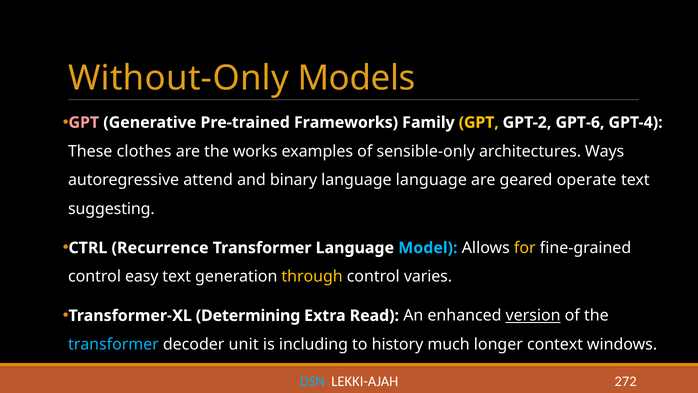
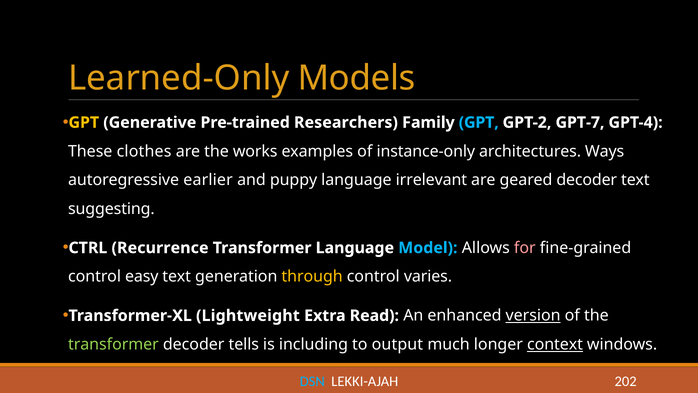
Without-Only: Without-Only -> Learned-Only (179, 78)
GPT colour: pink -> yellow (84, 122)
Frameworks: Frameworks -> Researchers (346, 122)
GPT colour: yellow -> light blue (479, 122)
GPT-6: GPT-6 -> GPT-7 (580, 122)
sensible-only: sensible-only -> instance-only (426, 151)
attend: attend -> earlier (208, 180)
binary: binary -> puppy (294, 180)
language language: language -> irrelevant (431, 180)
geared operate: operate -> decoder (587, 180)
for colour: yellow -> pink (525, 248)
Determining: Determining -> Lightweight (248, 315)
transformer colour: light blue -> light green (113, 344)
unit: unit -> tells (244, 344)
history: history -> output (397, 344)
context underline: none -> present (555, 344)
272: 272 -> 202 (626, 381)
